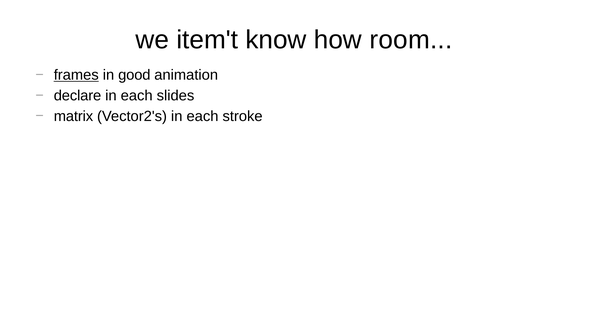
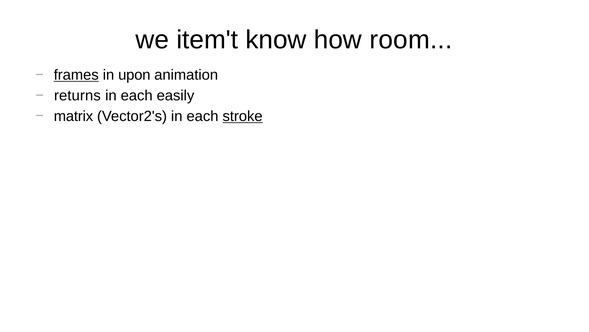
good: good -> upon (134, 75)
declare: declare -> returns (77, 95)
slides: slides -> easily (175, 95)
stroke underline: none -> present (243, 116)
